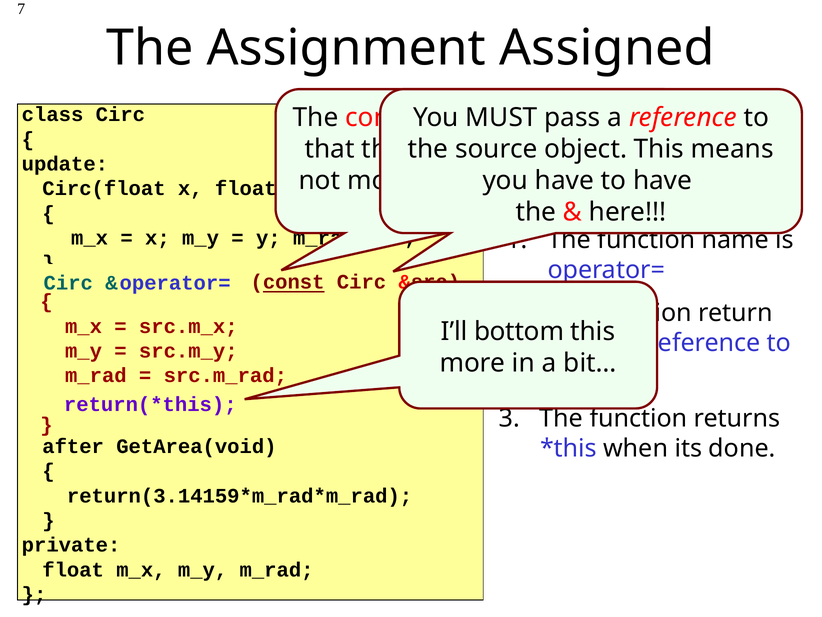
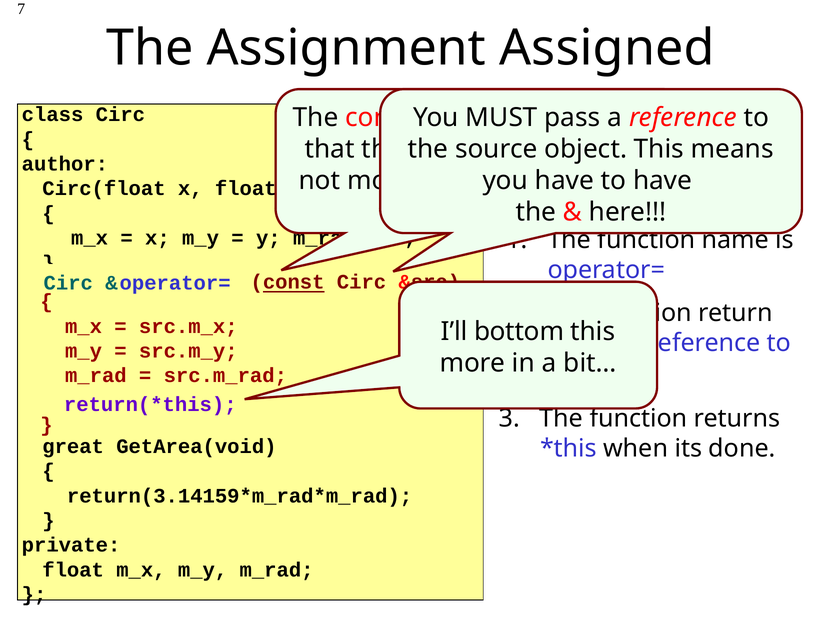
update: update -> author (65, 164)
after: after -> great (73, 446)
